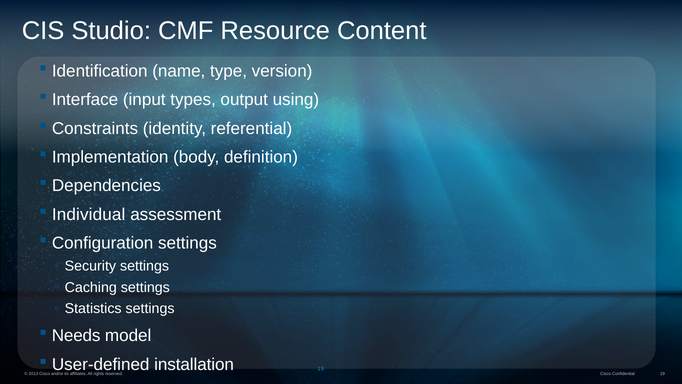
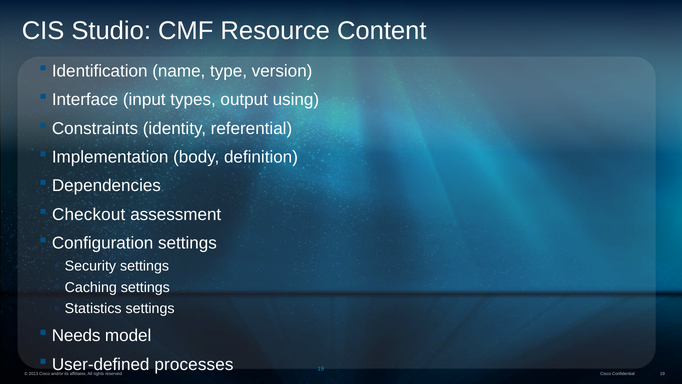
Individual: Individual -> Checkout (89, 214)
installation: installation -> processes (194, 364)
